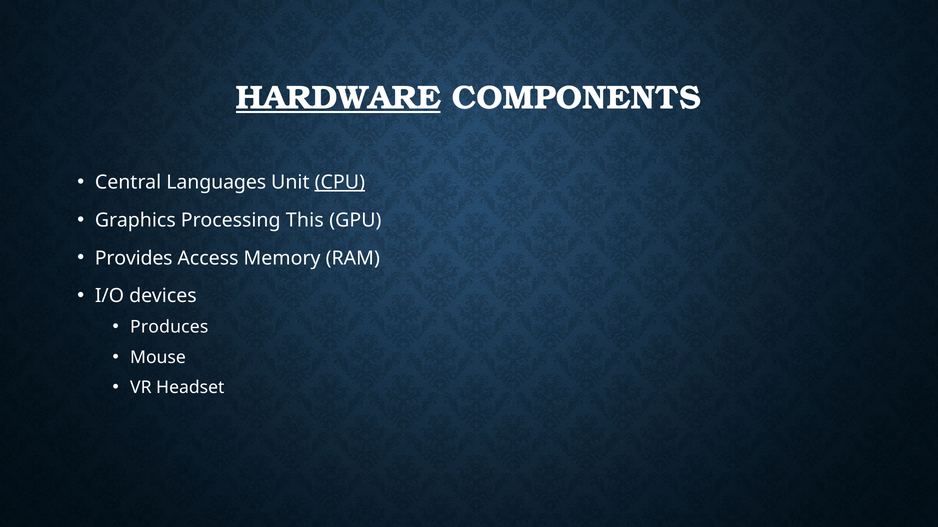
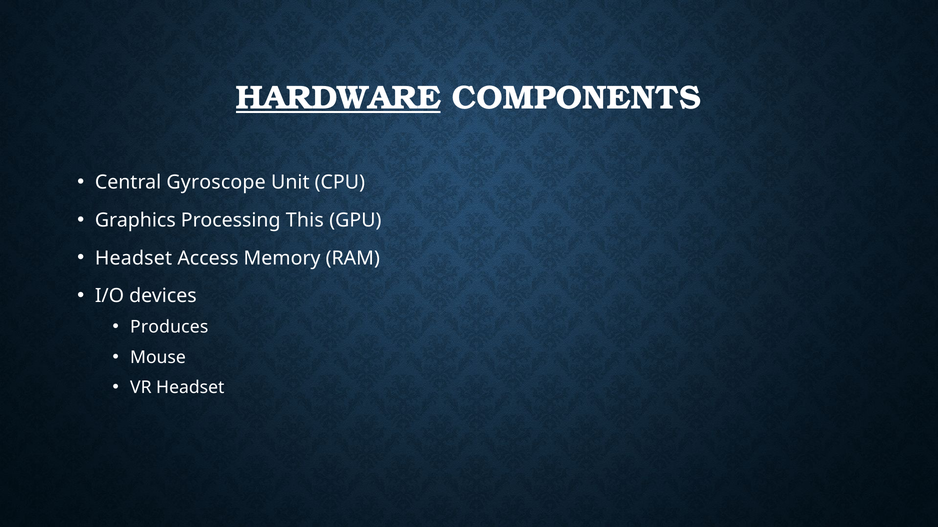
Languages: Languages -> Gyroscope (216, 183)
CPU underline: present -> none (340, 183)
Provides: Provides -> Headset (134, 258)
